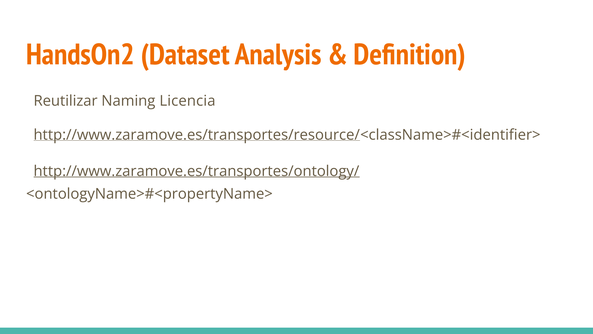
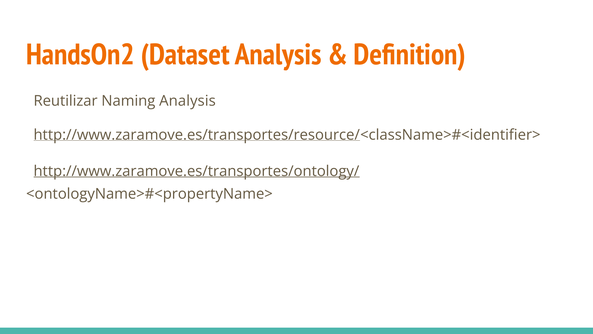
Naming Licencia: Licencia -> Analysis (187, 101)
